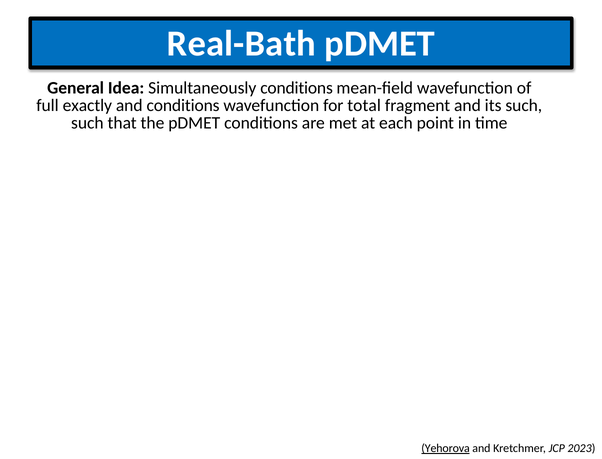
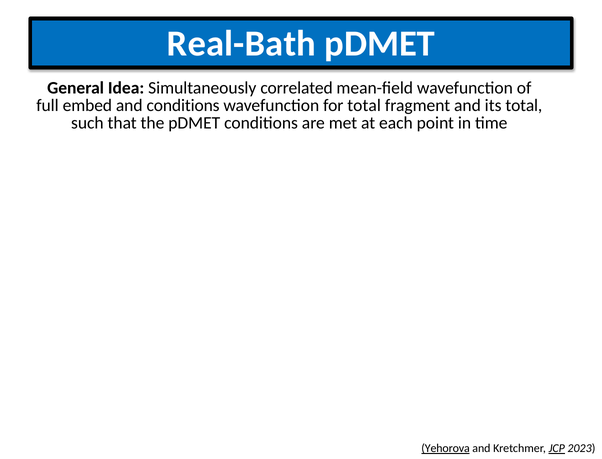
Simultaneously conditions: conditions -> correlated (297, 88)
exactly: exactly -> embed (87, 105)
its such: such -> total (524, 105)
JCP underline: none -> present (557, 448)
